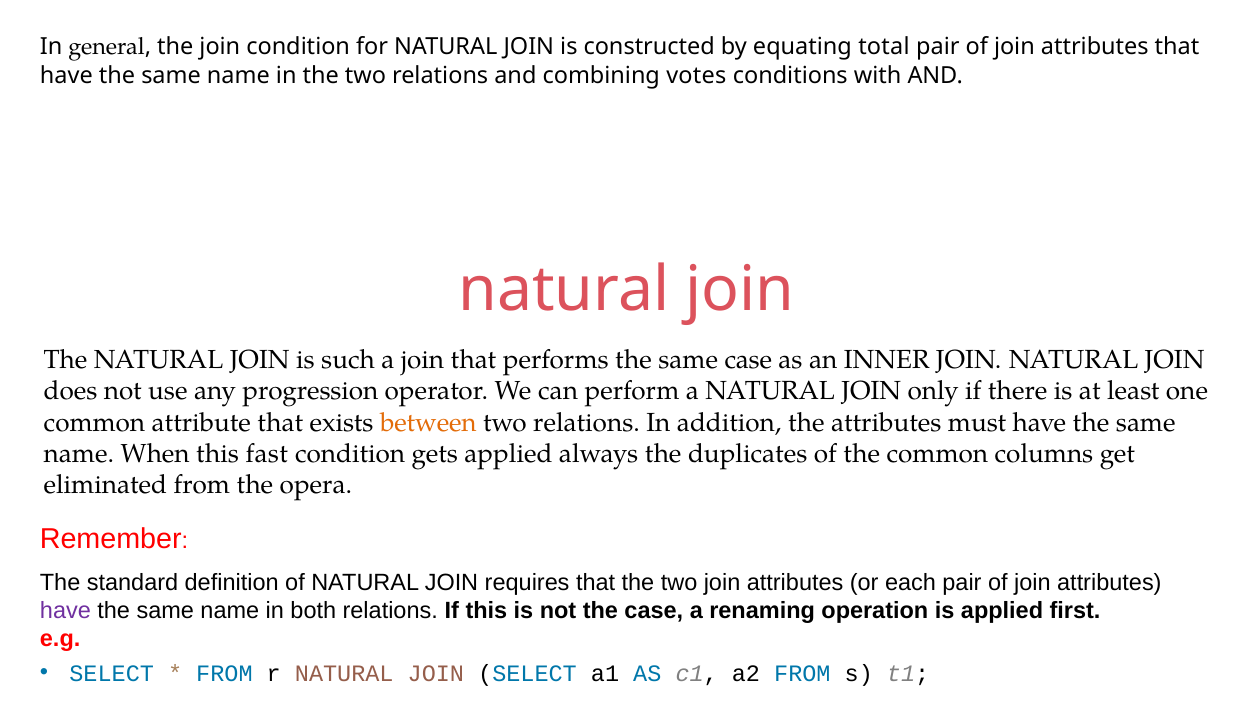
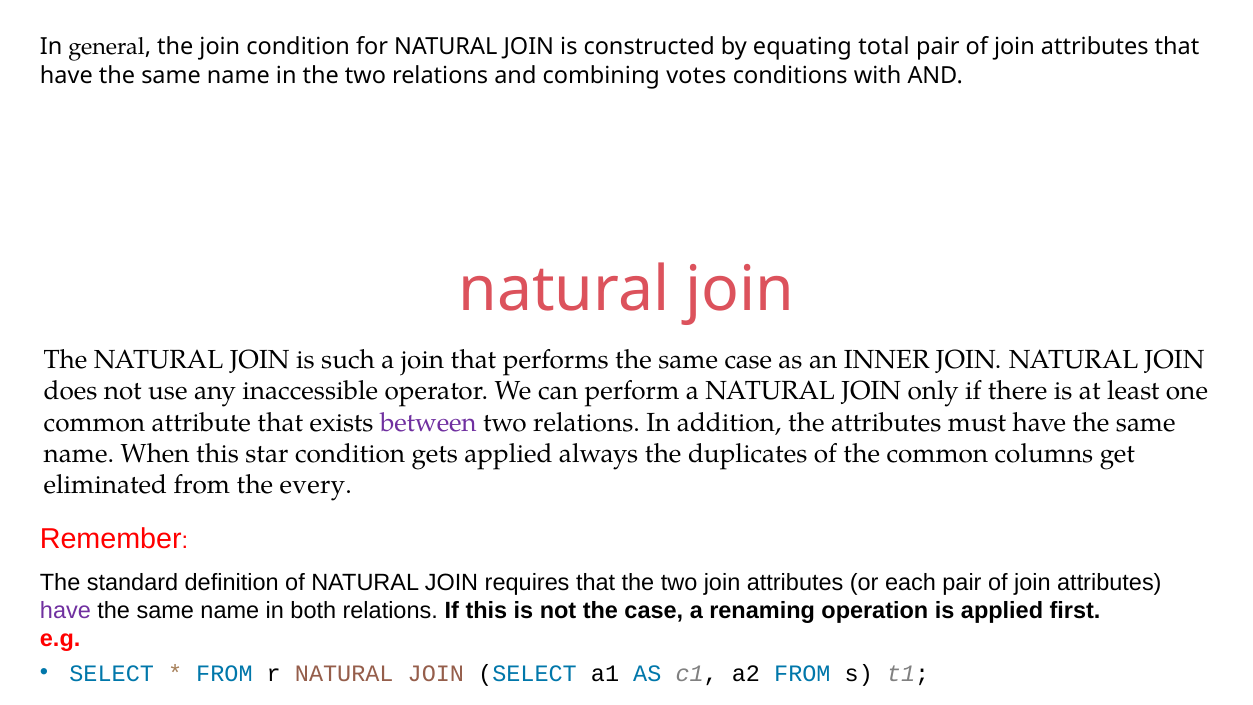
progression: progression -> inaccessible (310, 391)
between colour: orange -> purple (428, 422)
fast: fast -> star (267, 454)
opera: opera -> every (316, 485)
